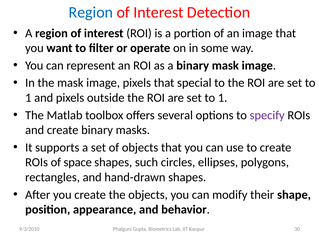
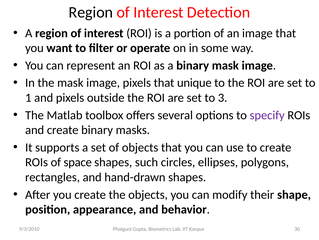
Region colour: blue -> black (91, 12)
special: special -> unique (194, 83)
1: 1 -> 3 (223, 97)
